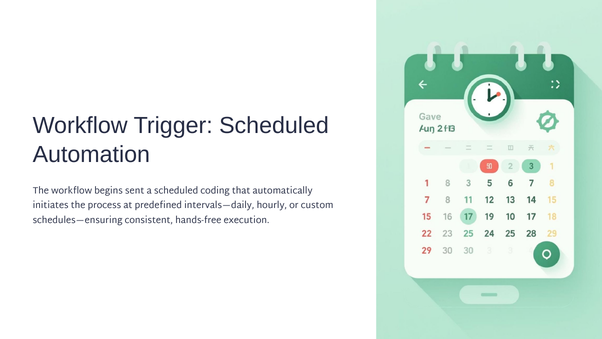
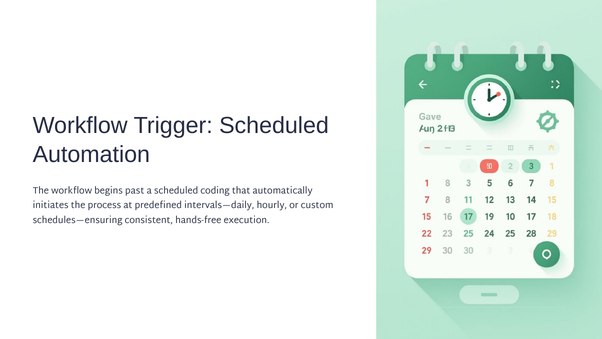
sent: sent -> past (135, 190)
